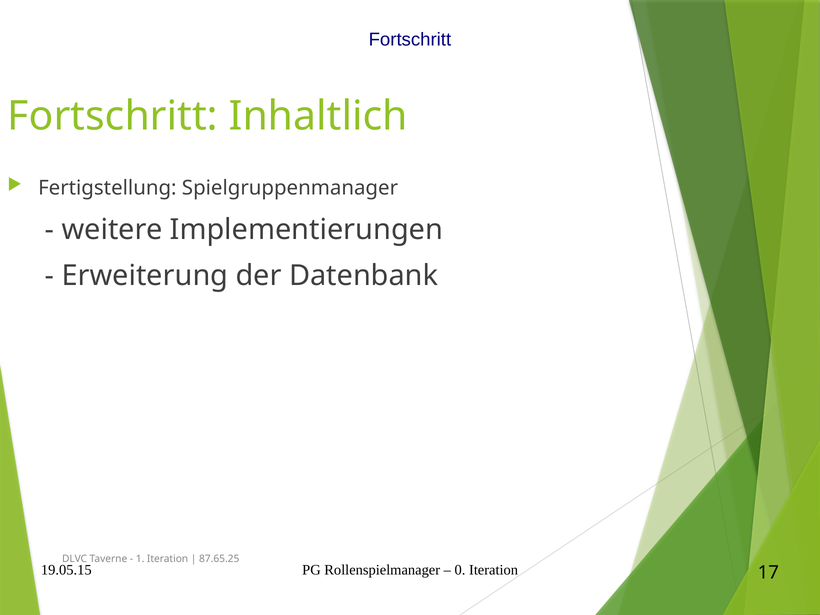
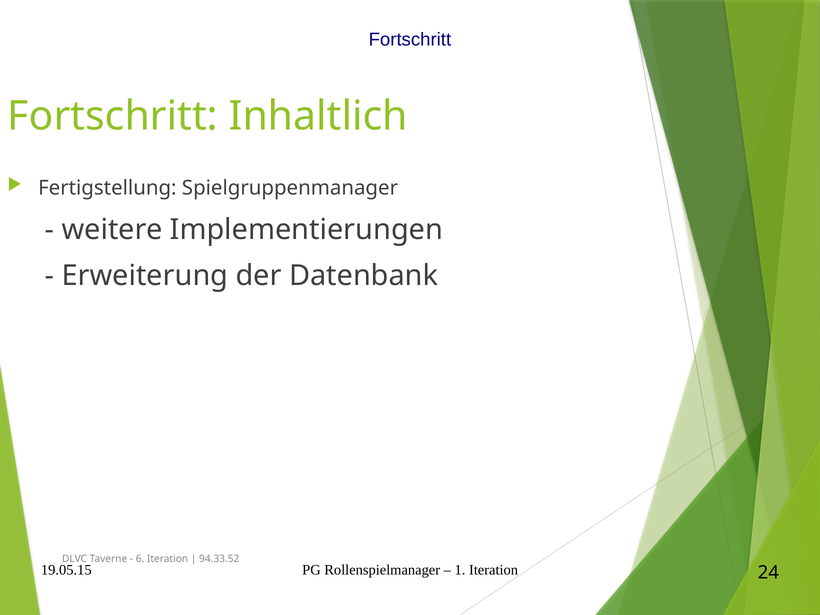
1: 1 -> 6 (140, 559)
87.65.25: 87.65.25 -> 94.33.52 (219, 559)
0: 0 -> 1 (460, 570)
17: 17 -> 24 (768, 573)
